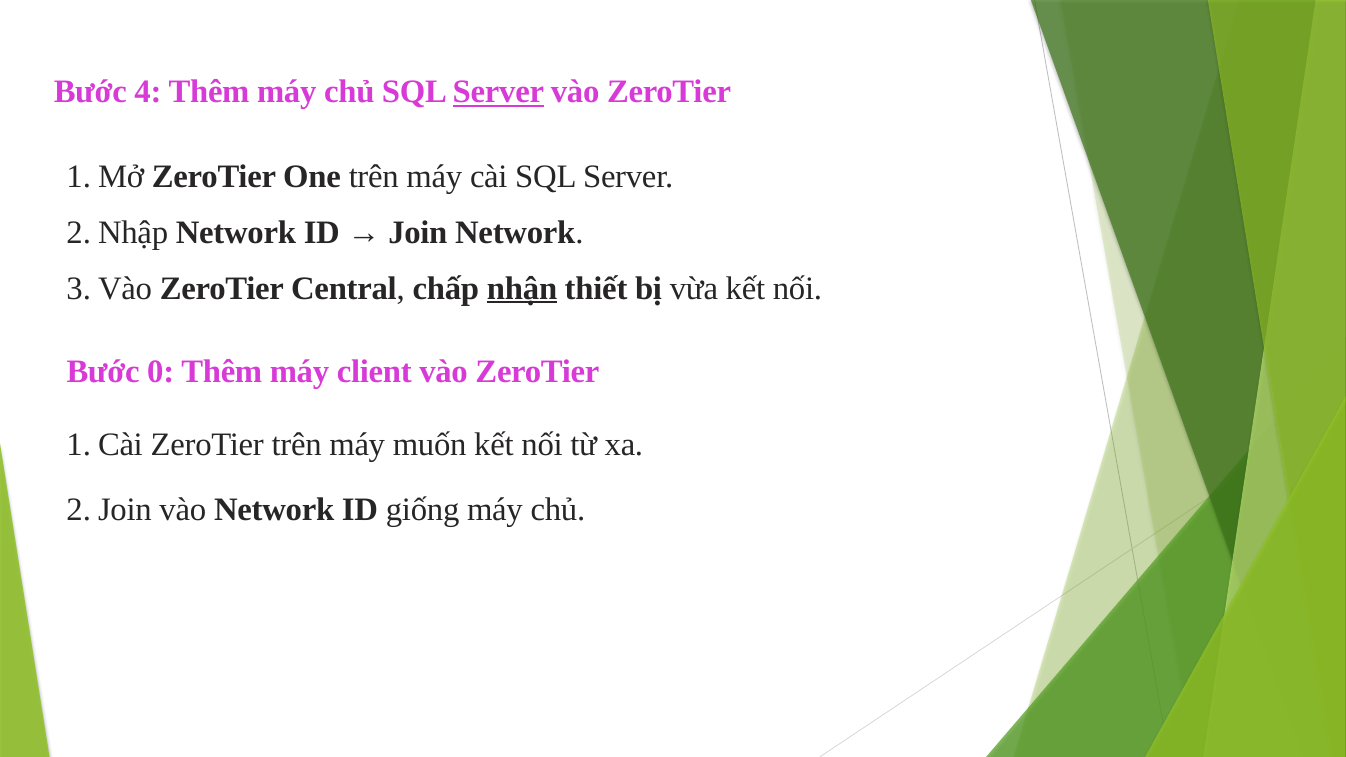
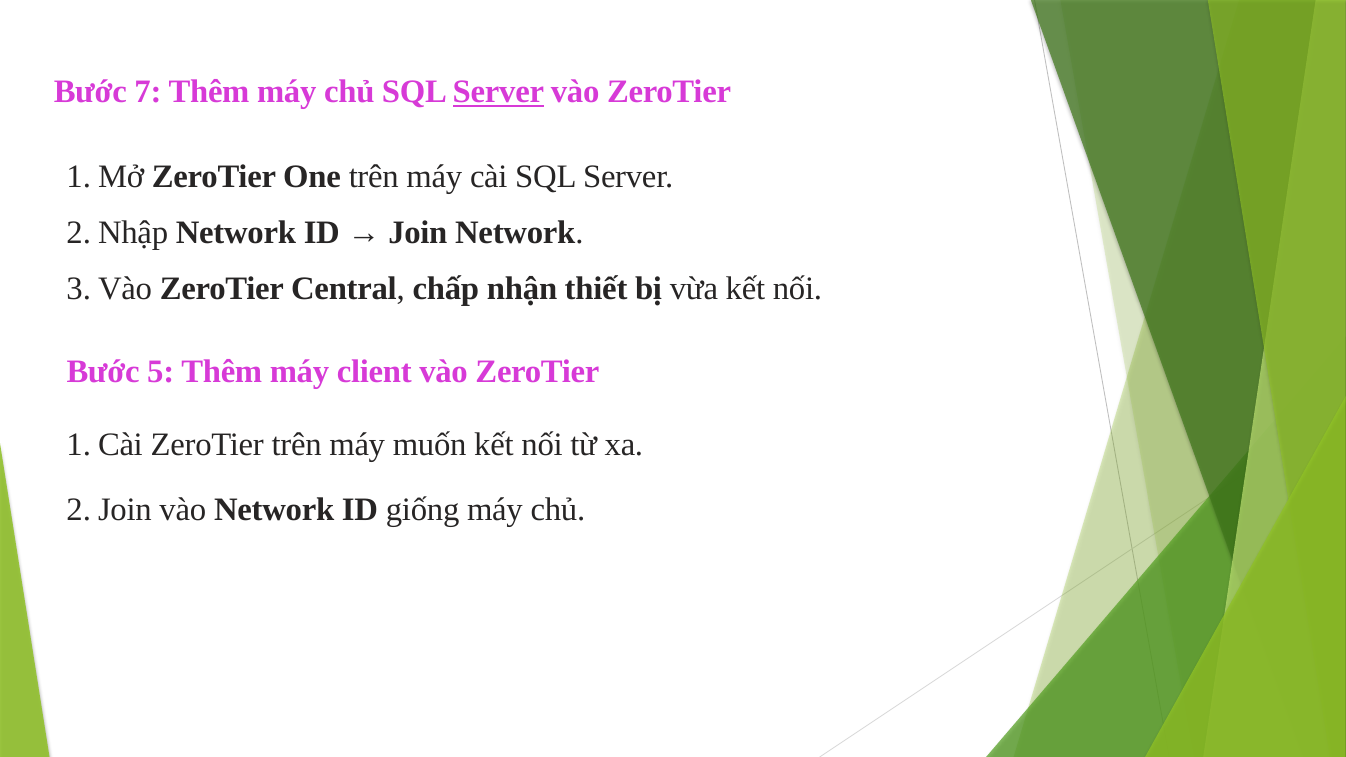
4: 4 -> 7 (148, 91)
nhận underline: present -> none (522, 288)
0: 0 -> 5 (161, 372)
